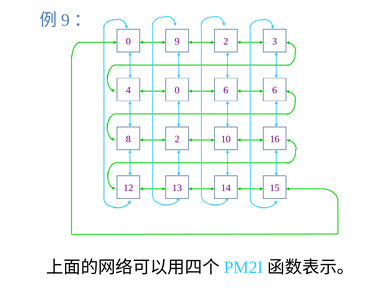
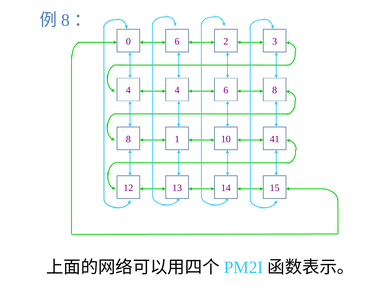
9: 9 -> 8 (65, 20)
0 9: 9 -> 6 (177, 41)
4 0: 0 -> 4 (177, 90)
6 6: 6 -> 8 (275, 90)
8 2: 2 -> 1 (177, 139)
16: 16 -> 41 (275, 139)
